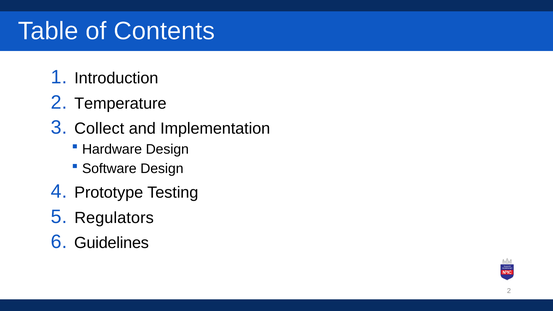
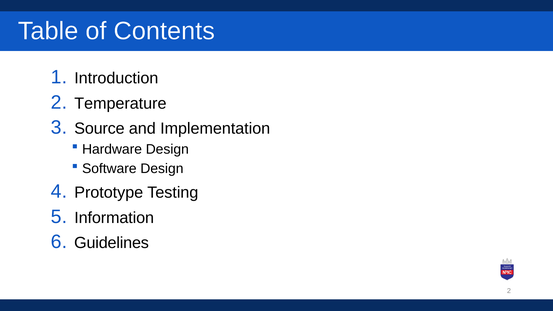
Collect: Collect -> Source (99, 129)
Regulators: Regulators -> Information (114, 218)
